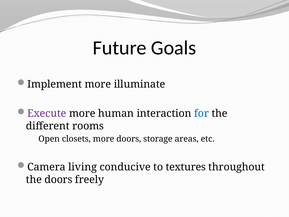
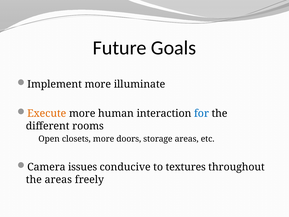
Execute colour: purple -> orange (47, 113)
living: living -> issues (83, 167)
the doors: doors -> areas (58, 179)
